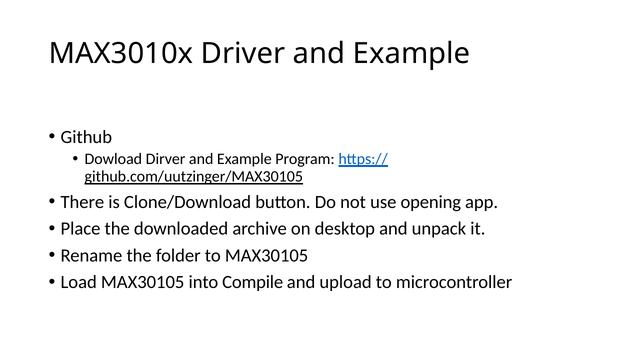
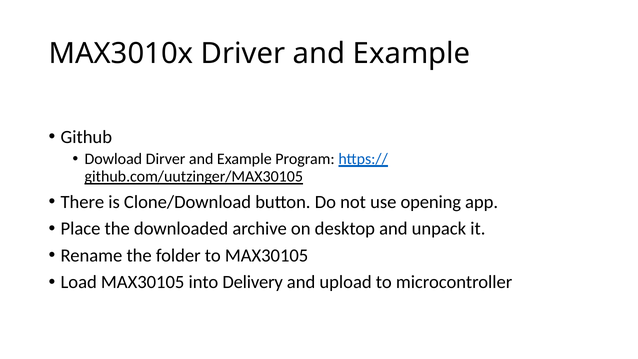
Compile: Compile -> Delivery (253, 282)
